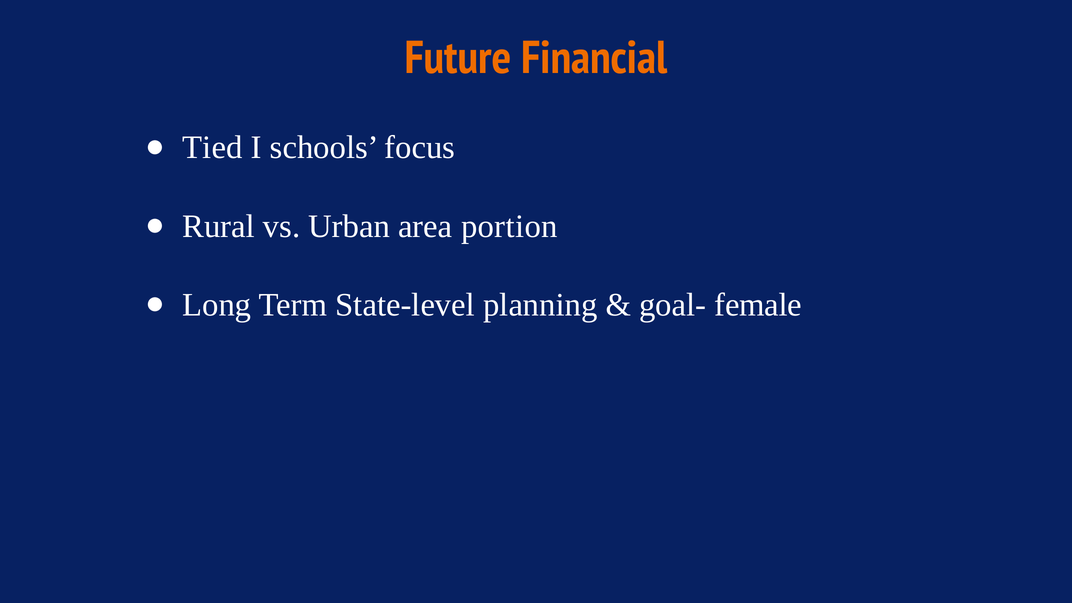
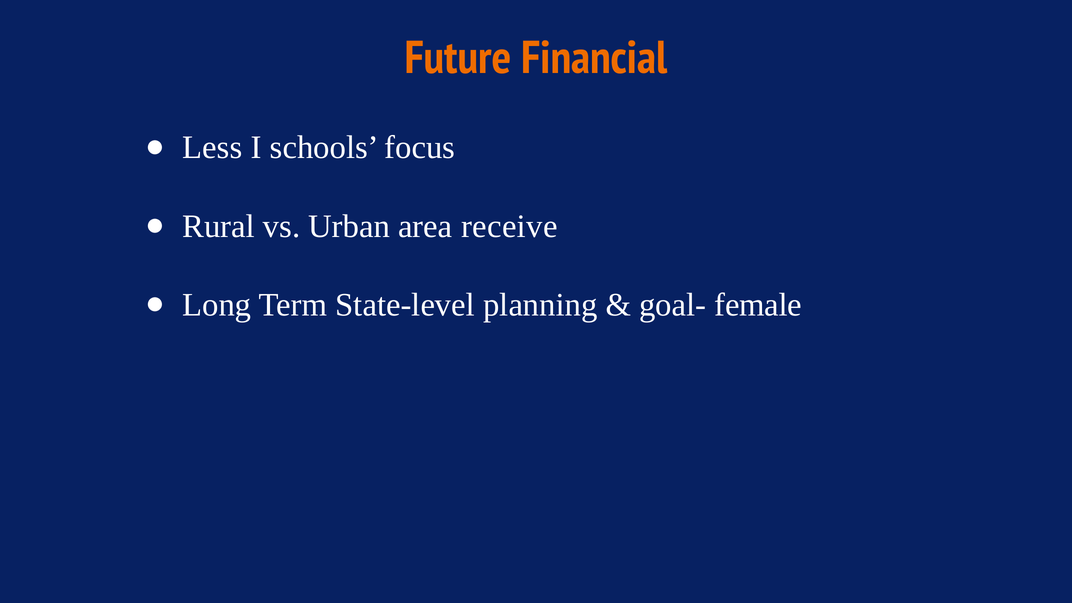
Tied: Tied -> Less (212, 148)
portion: portion -> receive (509, 226)
